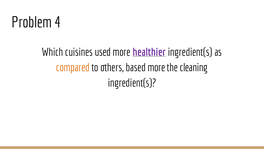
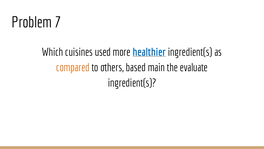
4: 4 -> 7 (58, 22)
healthier colour: purple -> blue (149, 52)
based more: more -> main (156, 67)
cleaning: cleaning -> evaluate (194, 67)
